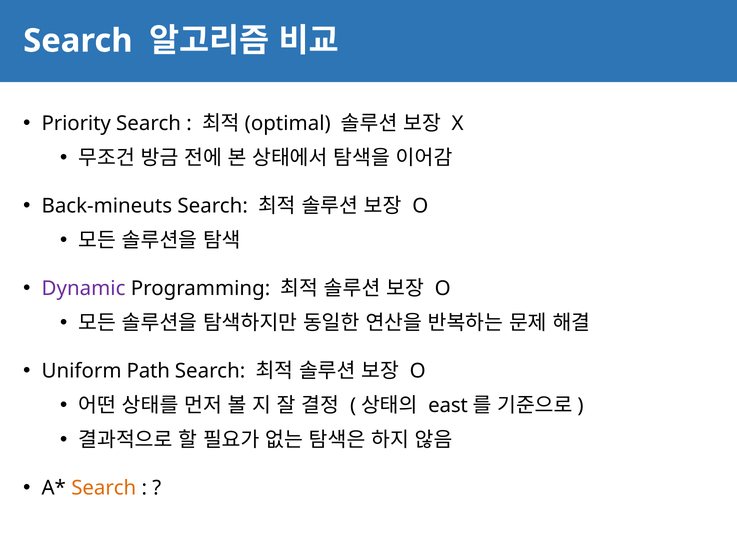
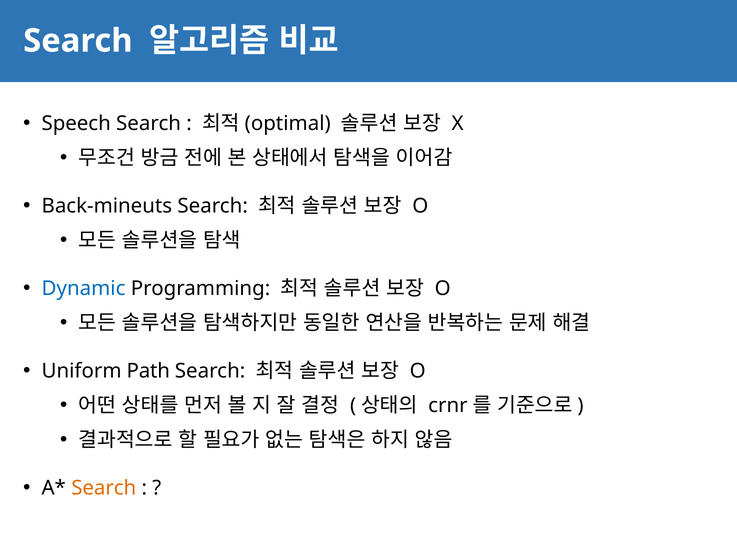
Priority: Priority -> Speech (76, 124)
Dynamic colour: purple -> blue (84, 289)
east: east -> crnr (448, 406)
